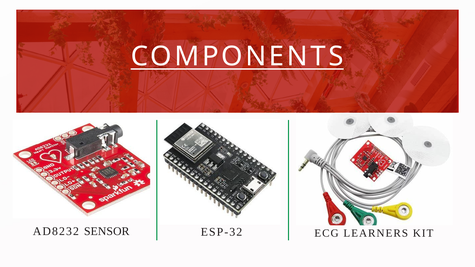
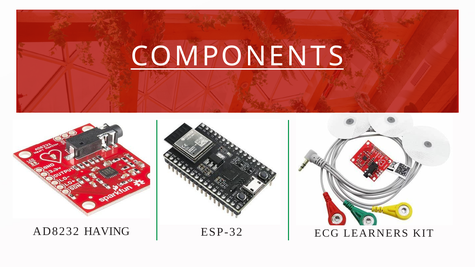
SENSOR: SENSOR -> HAVING (107, 232)
